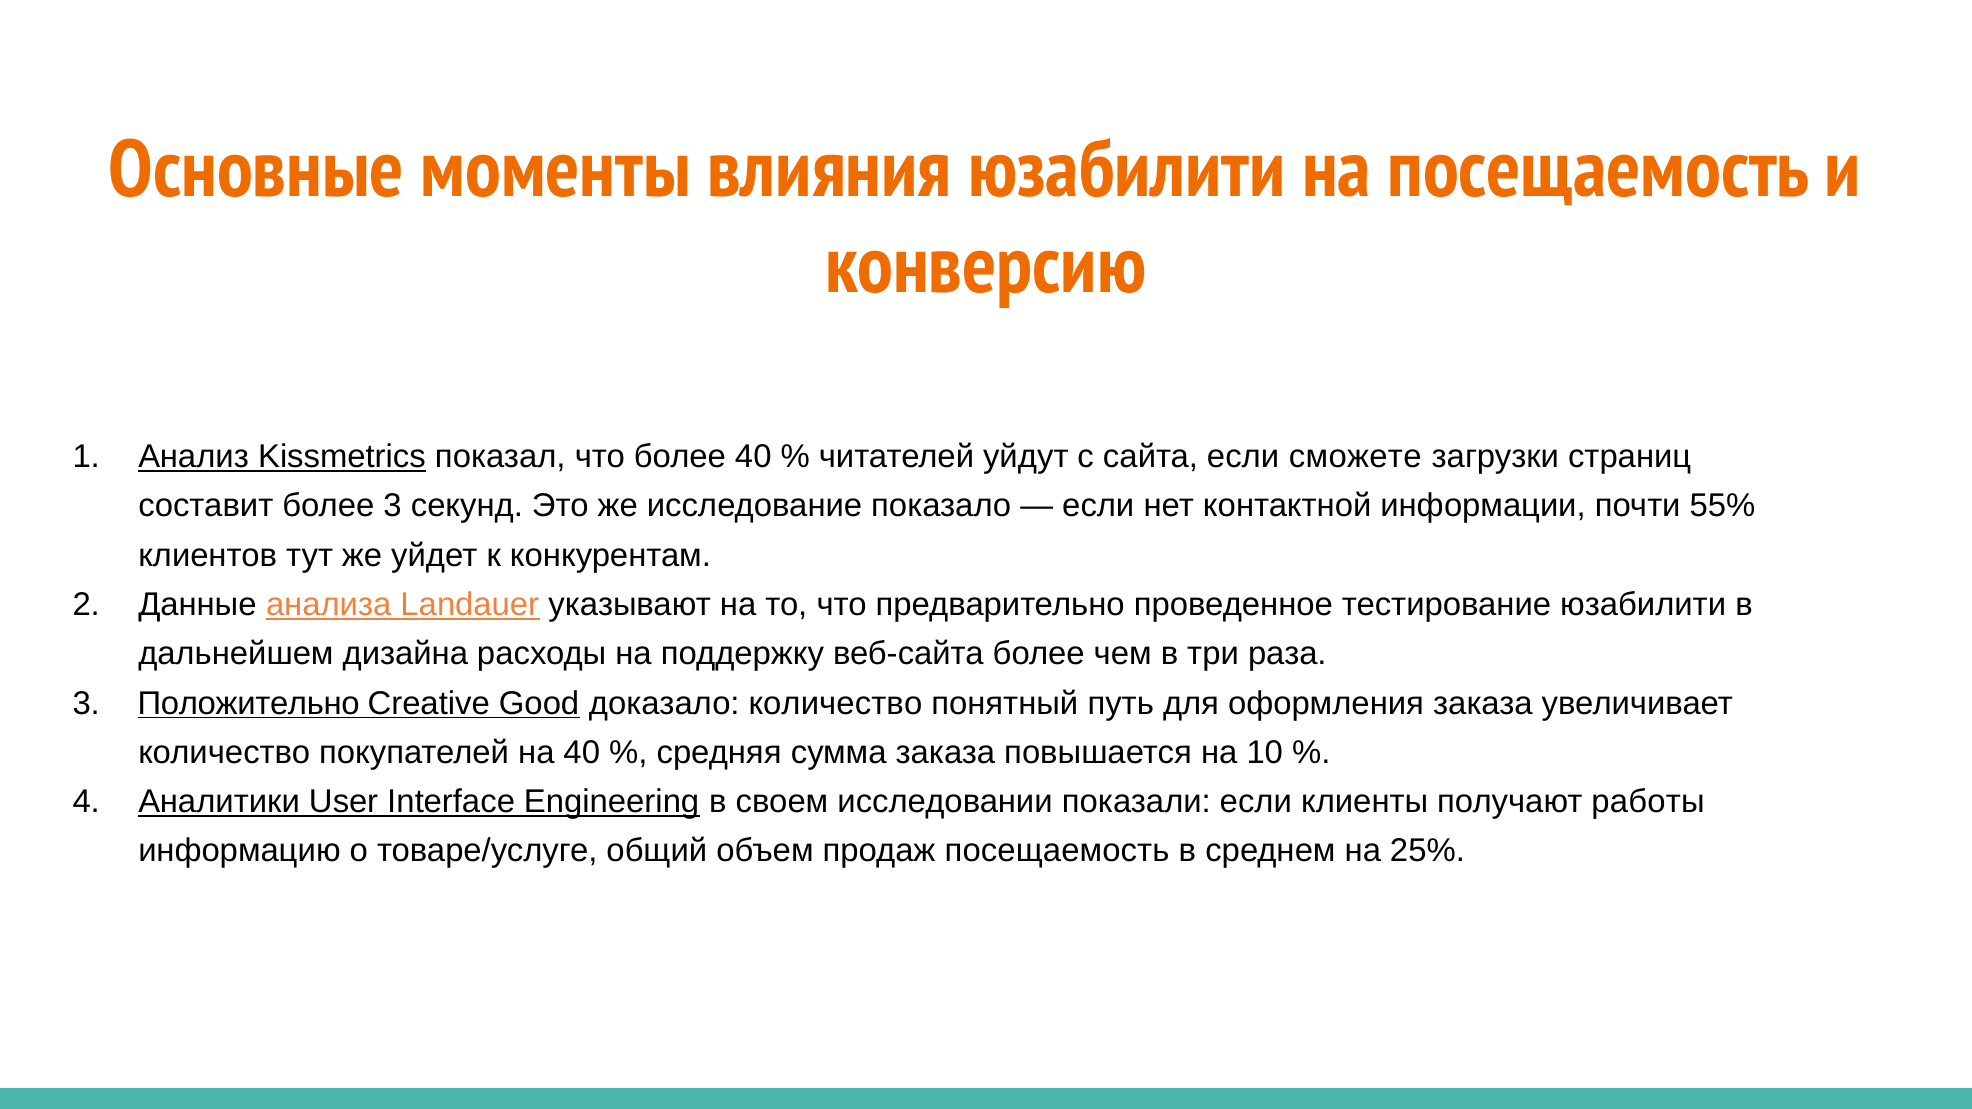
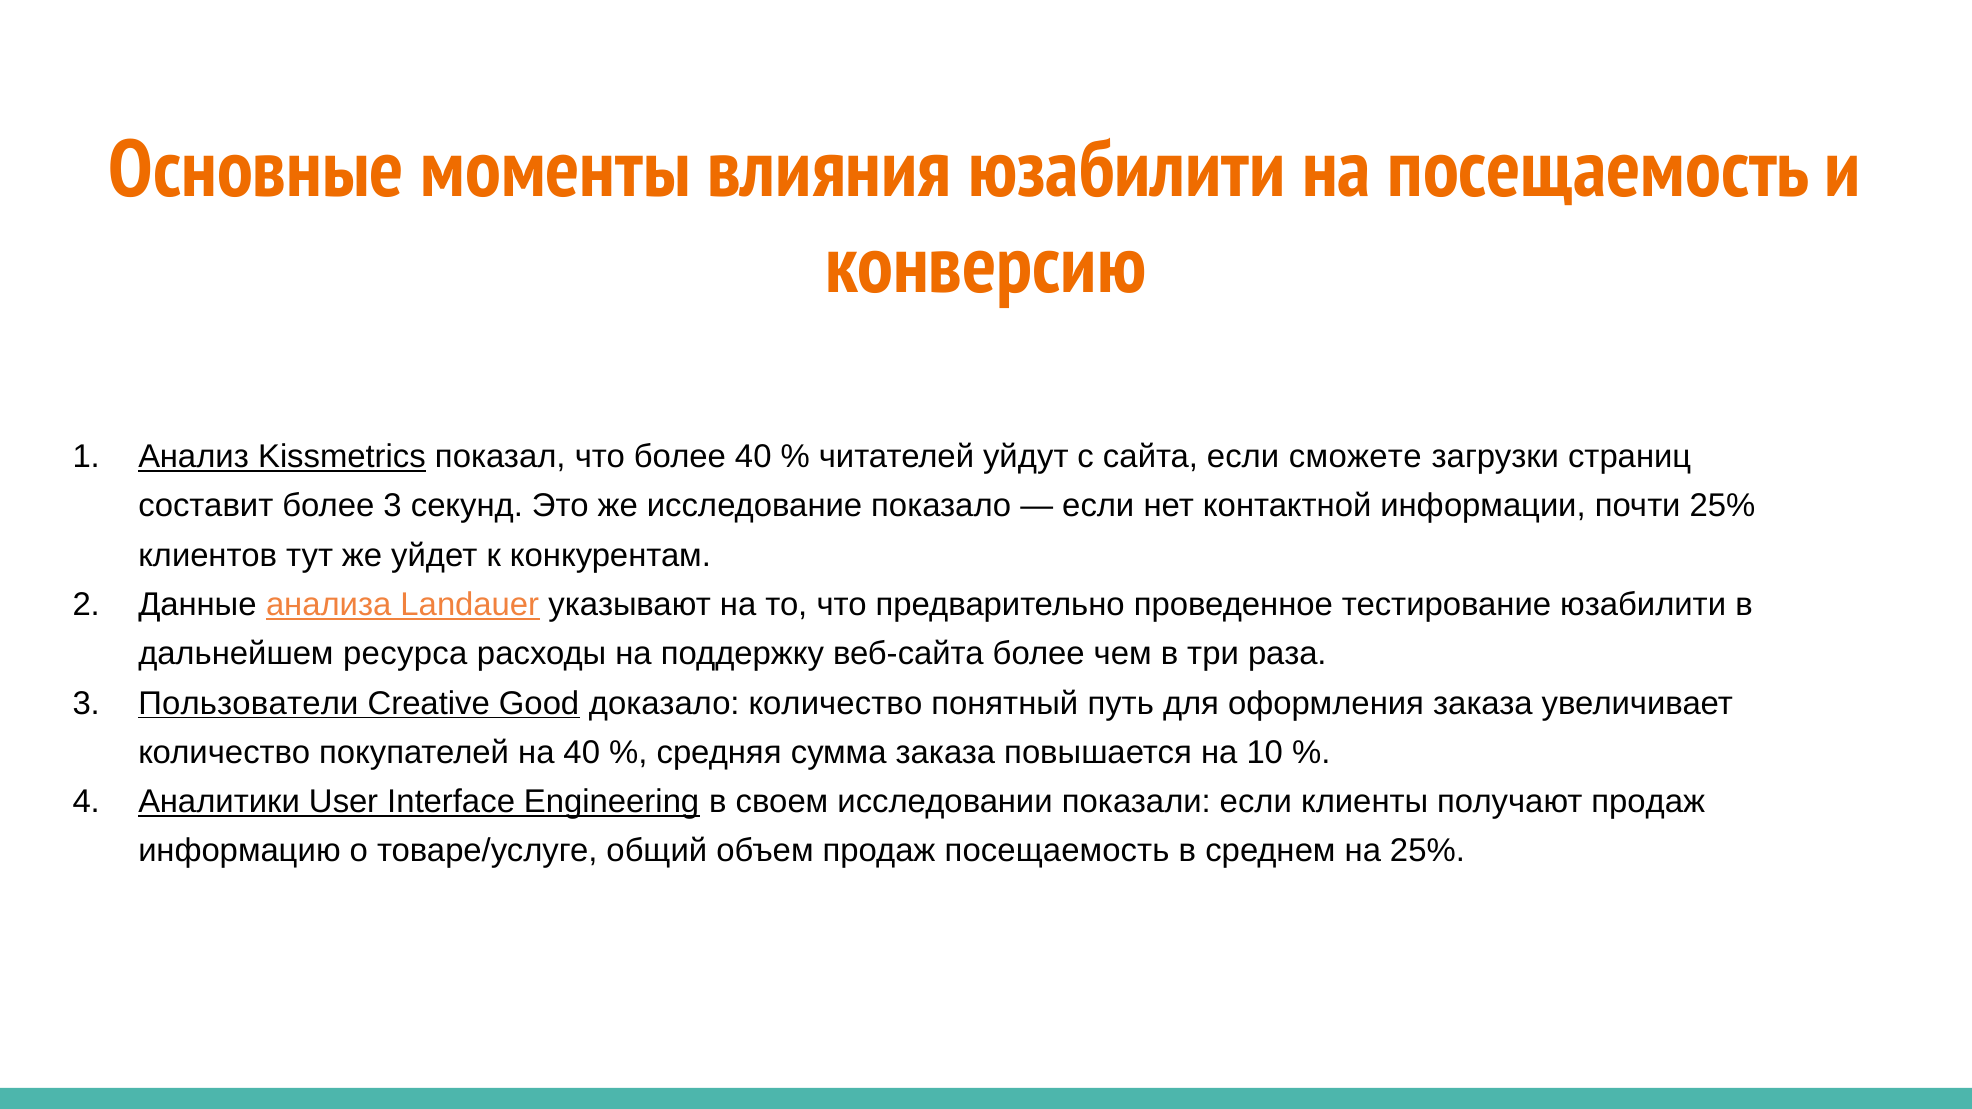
почти 55%: 55% -> 25% (1722, 506)
дизайна: дизайна -> ресурса (405, 654)
Положительно: Положительно -> Пользователи (248, 703)
получают работы: работы -> продаж (1648, 802)
